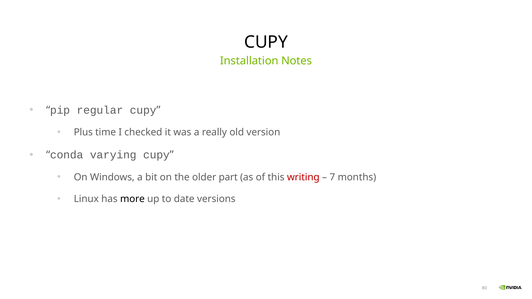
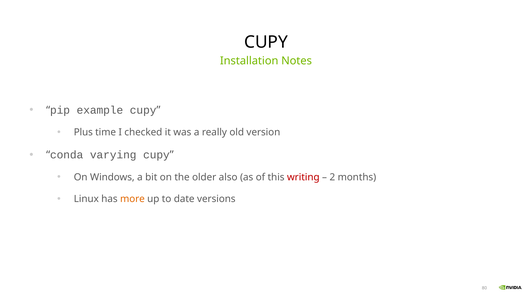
regular: regular -> example (100, 110)
part: part -> also (228, 177)
7: 7 -> 2 (332, 177)
more colour: black -> orange (132, 199)
